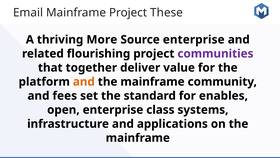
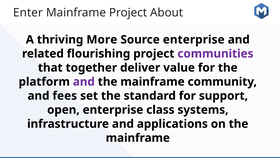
Email: Email -> Enter (28, 13)
These: These -> About (167, 13)
and colour: orange -> purple (84, 82)
enables: enables -> support (223, 96)
